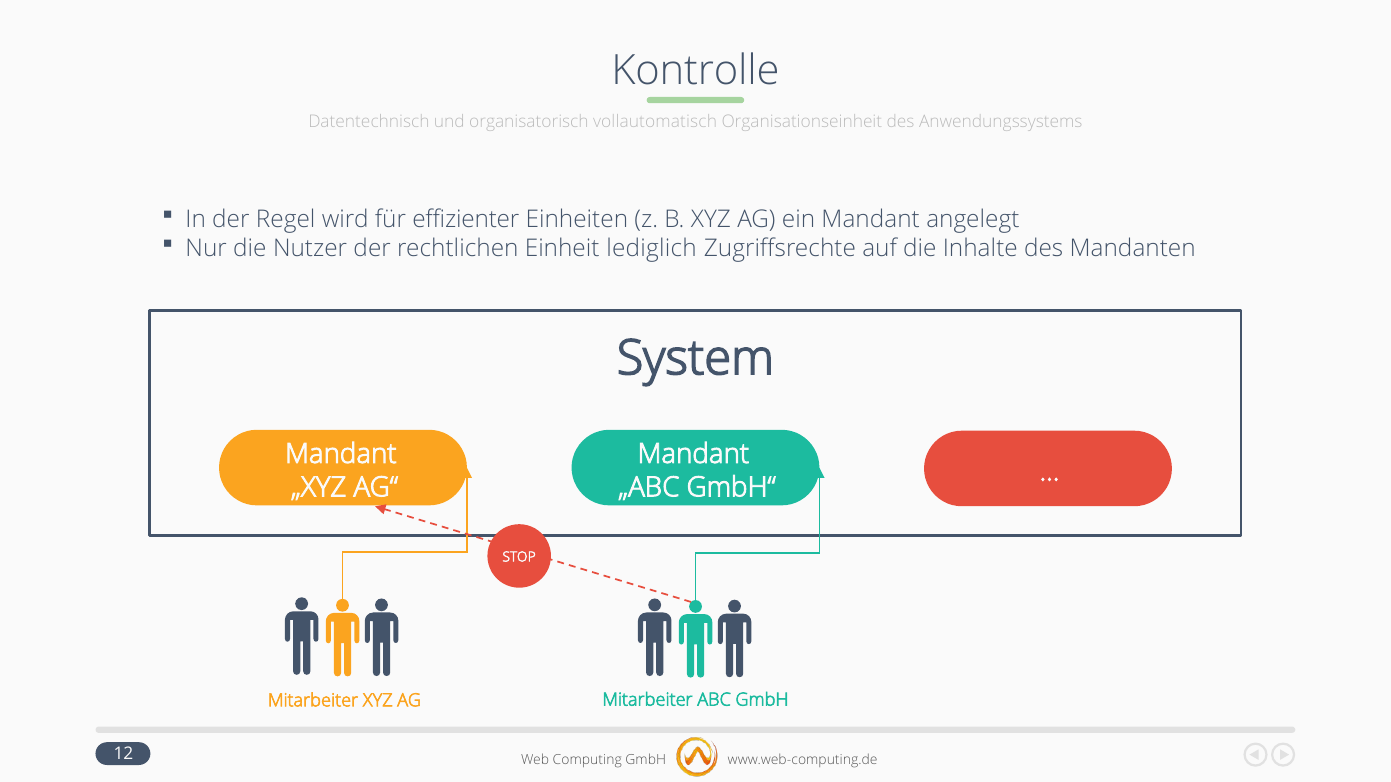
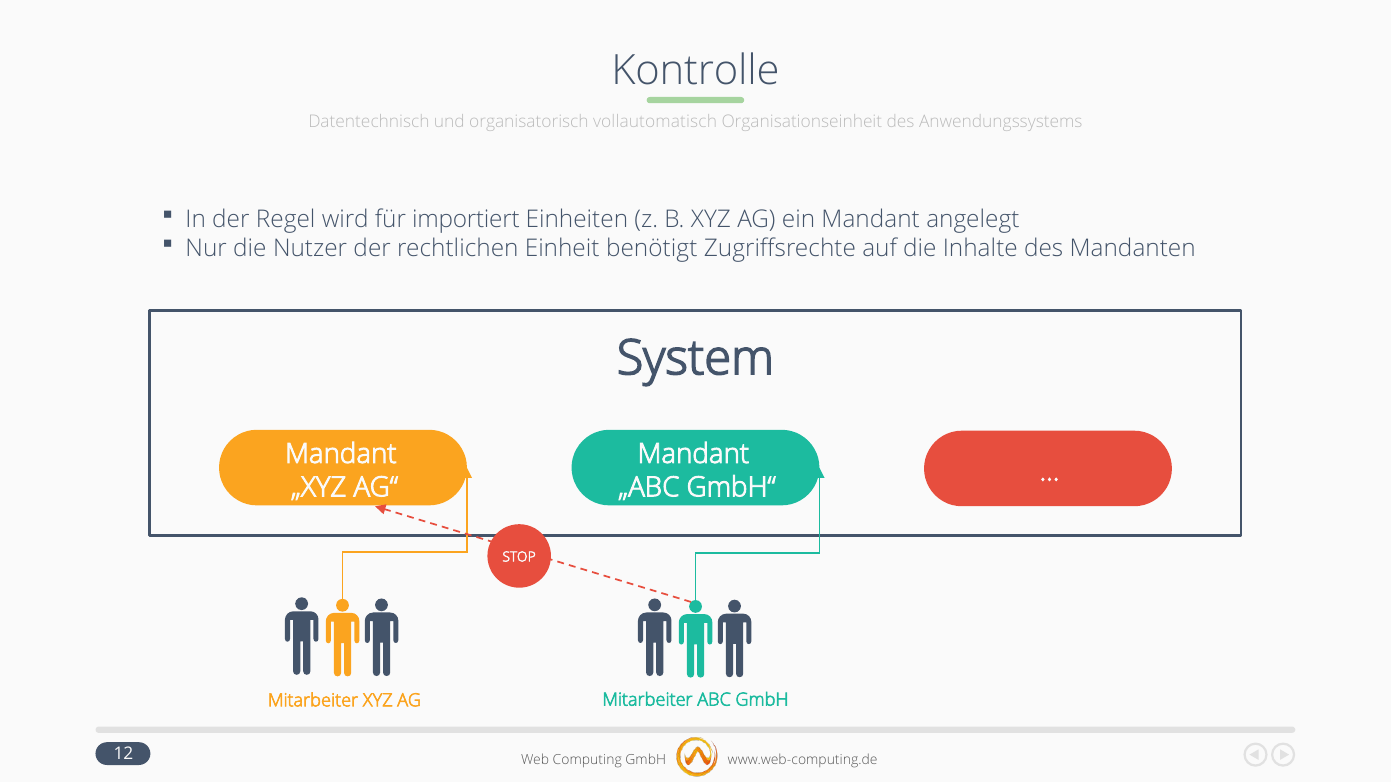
effizienter: effizienter -> importiert (466, 220)
lediglich: lediglich -> benötigt (652, 249)
